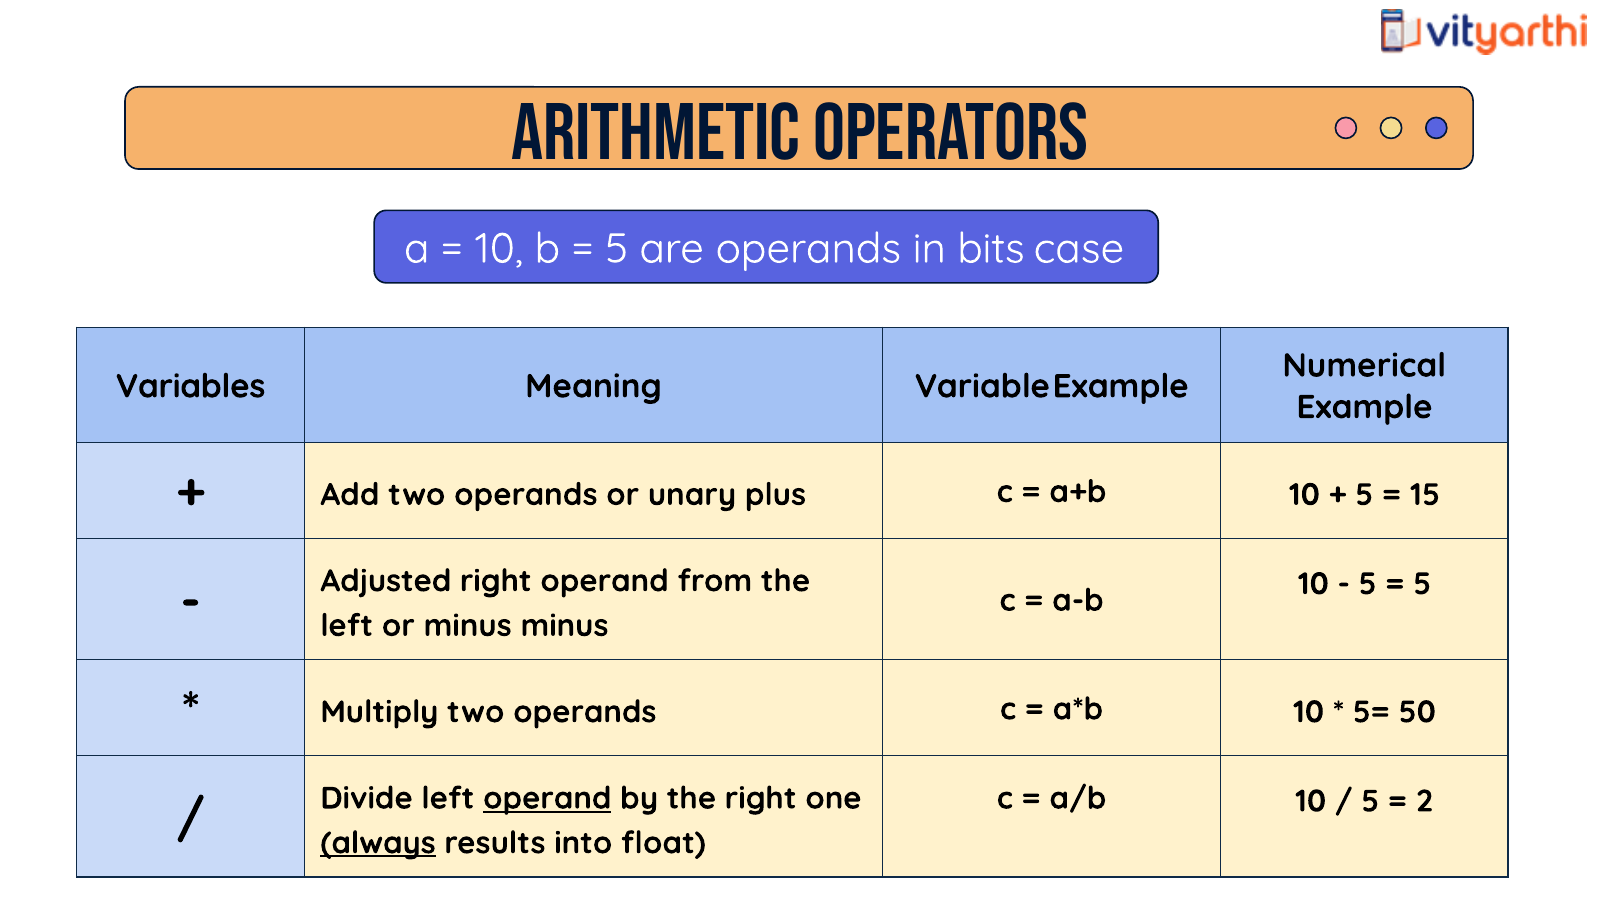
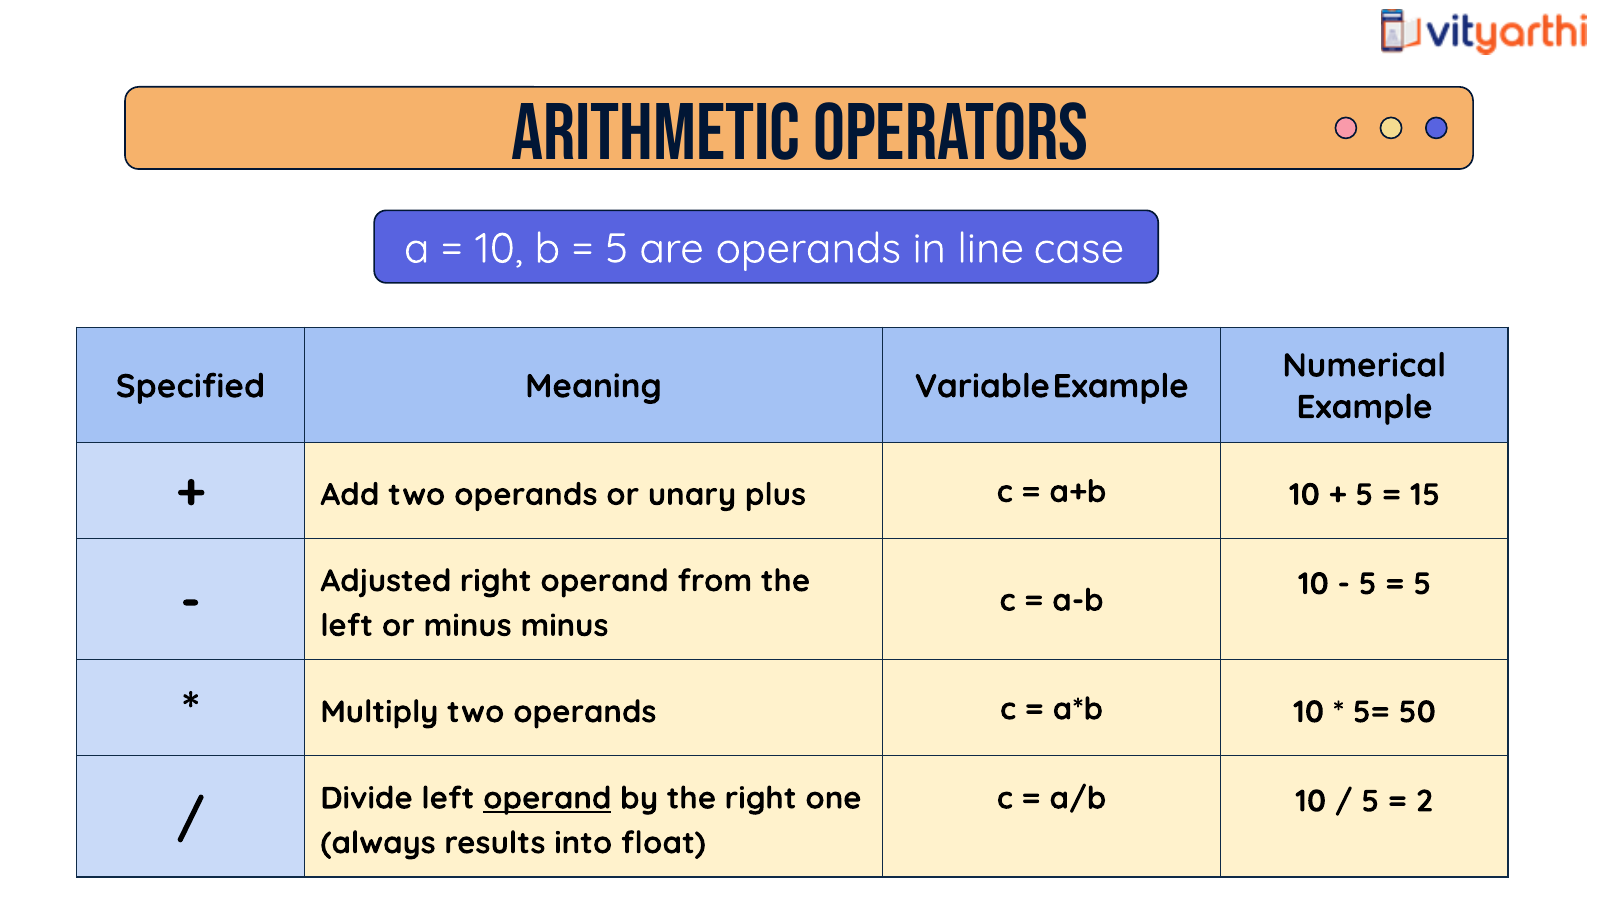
bits: bits -> line (991, 249)
Variables: Variables -> Specified (190, 386)
always underline: present -> none (378, 843)
